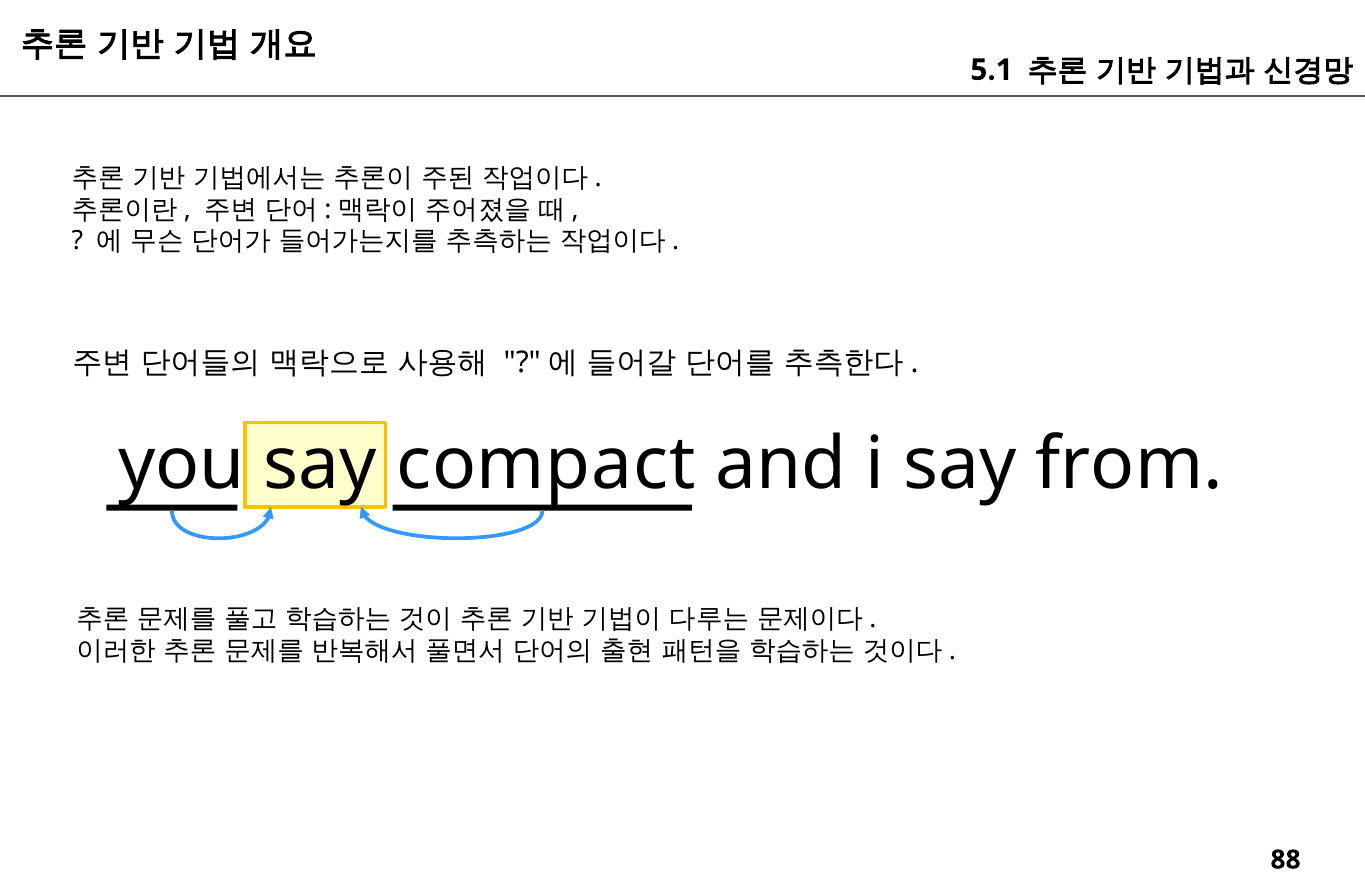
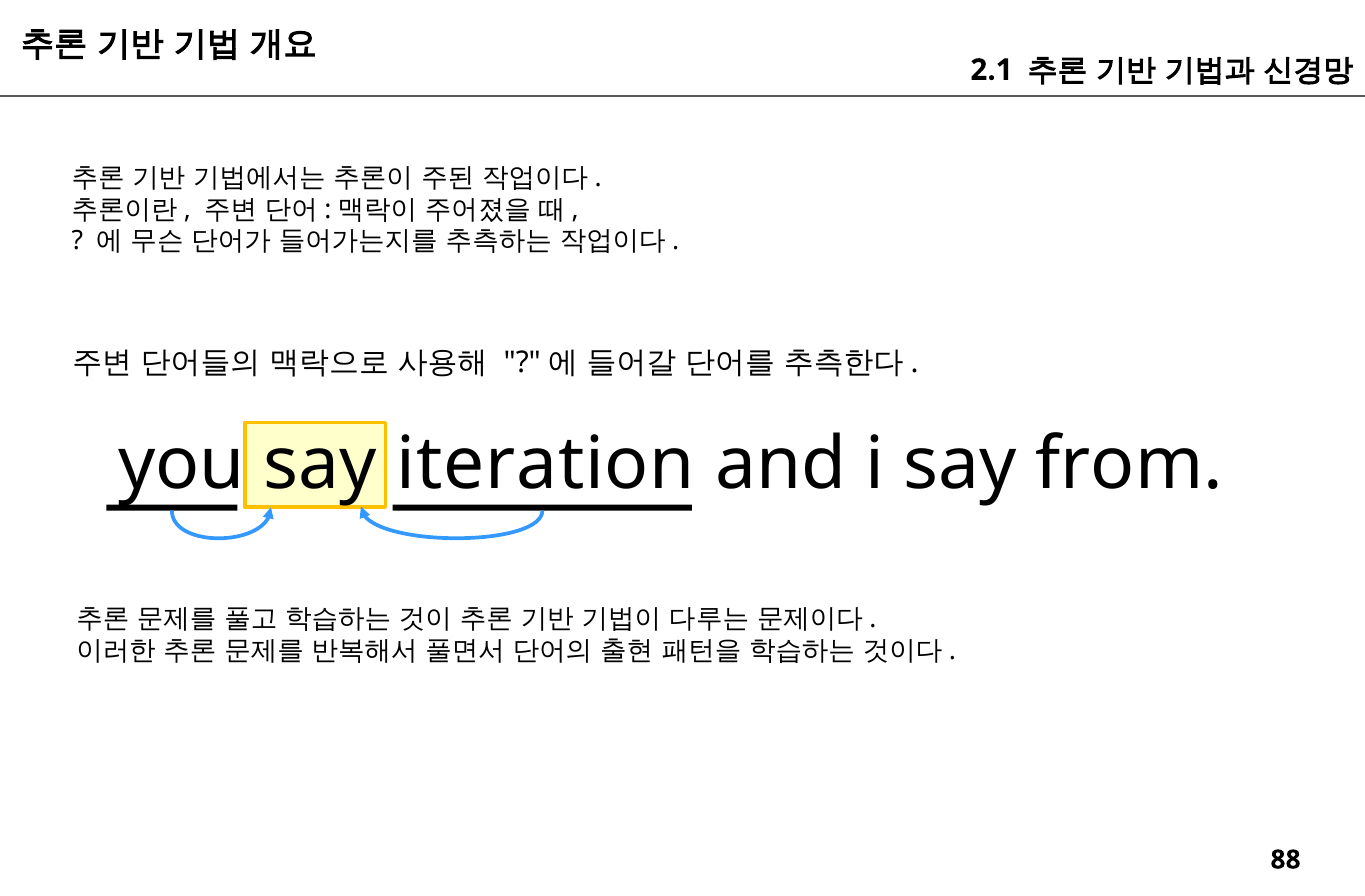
5.1: 5.1 -> 2.1 (992, 70)
compact: compact -> iteration (546, 465)
